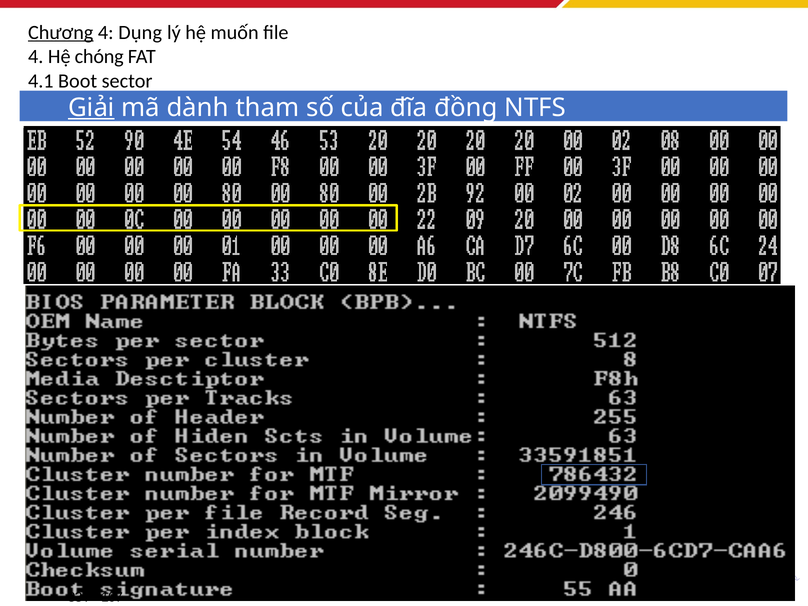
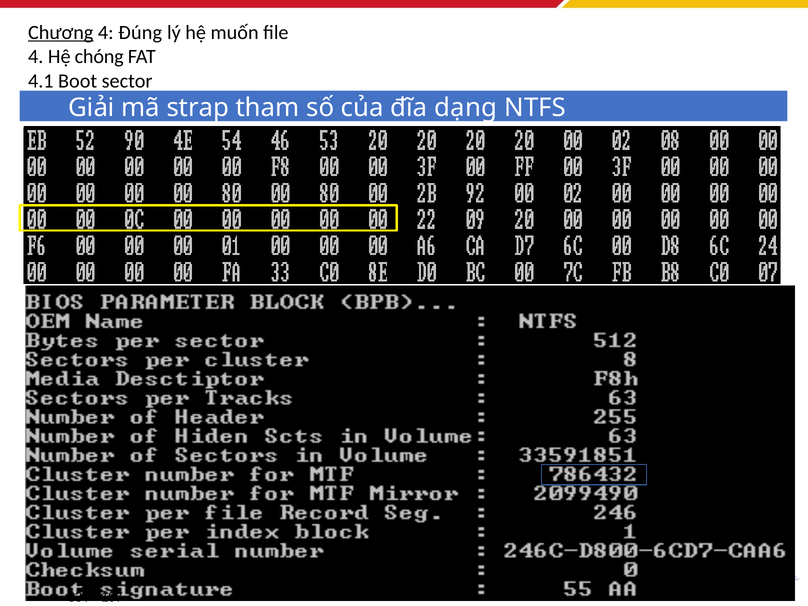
Dụng: Dụng -> Đúng (140, 32)
Giải underline: present -> none (91, 108)
dành: dành -> strap (198, 108)
đồng: đồng -> dạng (466, 108)
